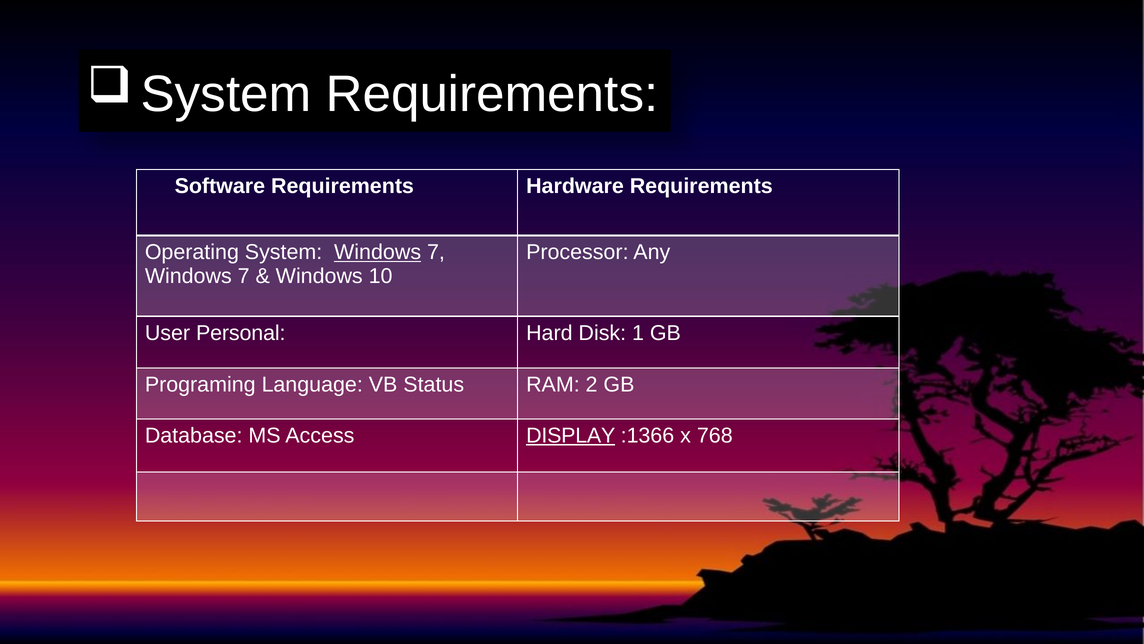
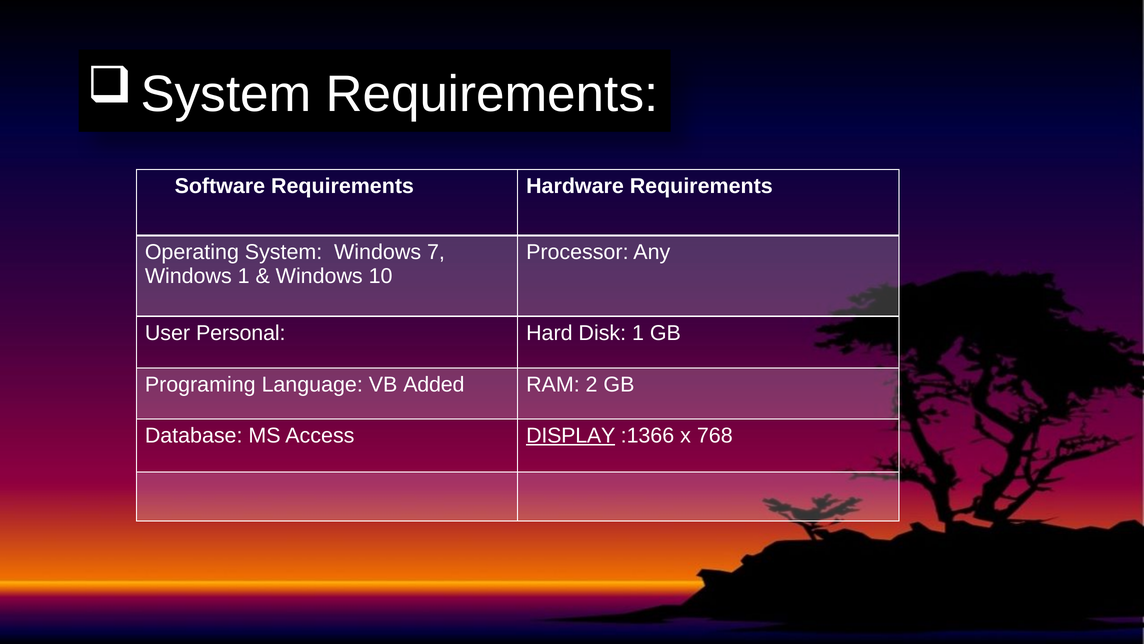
Windows underline: present -> none (378, 252)
7: 7 -> 1 (244, 276)
Status: Status -> Added (434, 385)
